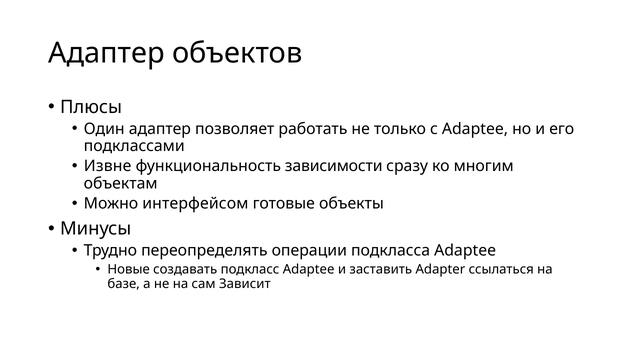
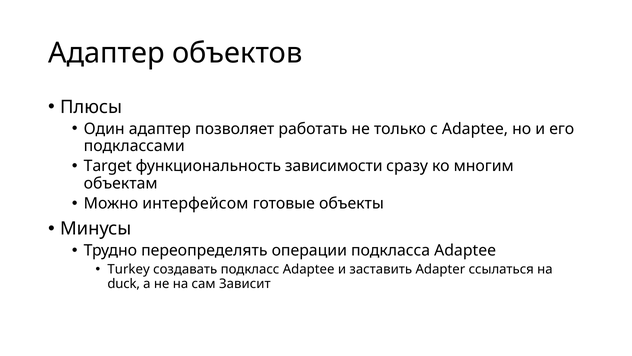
Извне: Извне -> Target (108, 166)
Новые: Новые -> Turkey (129, 269)
базе: базе -> duck (124, 283)
